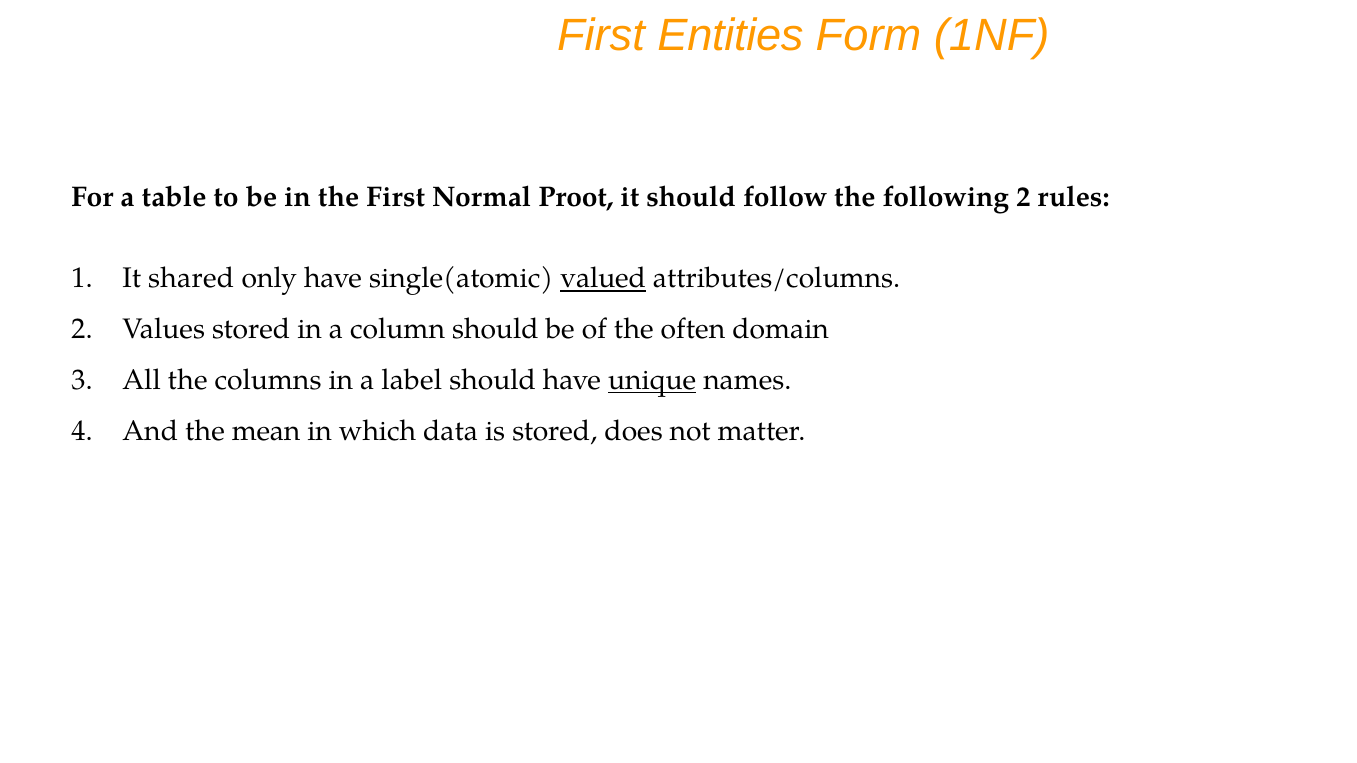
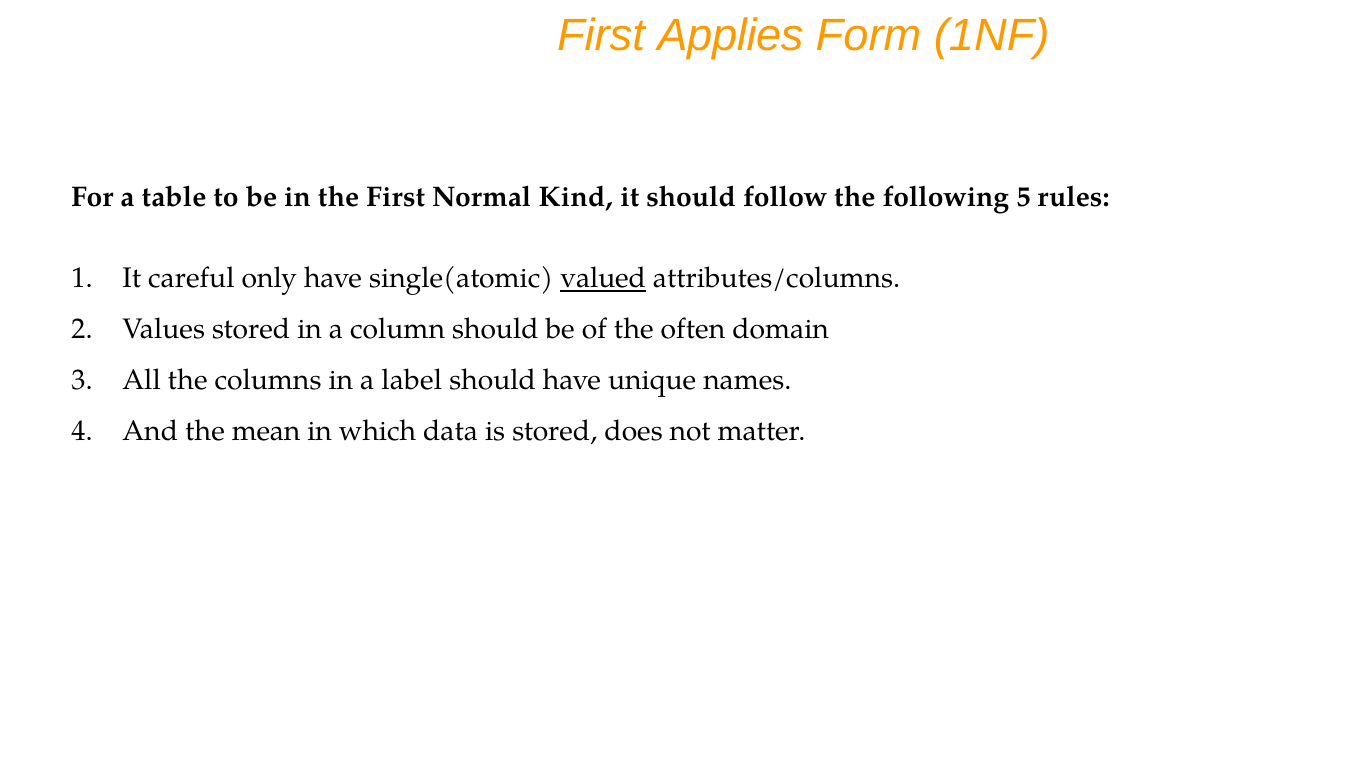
Entities: Entities -> Applies (731, 35)
Proot: Proot -> Kind (576, 197)
following 2: 2 -> 5 (1023, 197)
shared: shared -> careful (191, 279)
unique underline: present -> none (652, 380)
